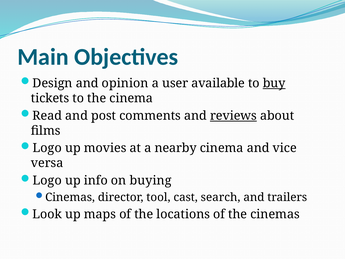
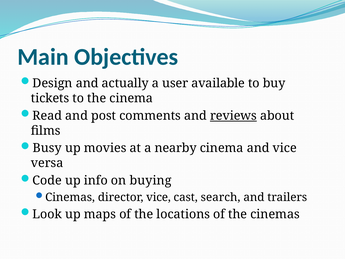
opinion: opinion -> actually (125, 83)
buy underline: present -> none (274, 83)
Logo: Logo -> Busy (47, 148)
Logo: Logo -> Code (47, 180)
director tool: tool -> vice (159, 197)
